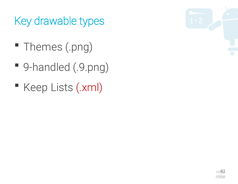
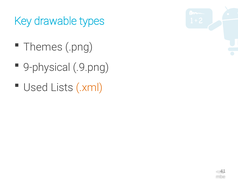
9-handled: 9-handled -> 9-physical (47, 67)
Keep: Keep -> Used (36, 87)
.xml colour: red -> orange (89, 87)
